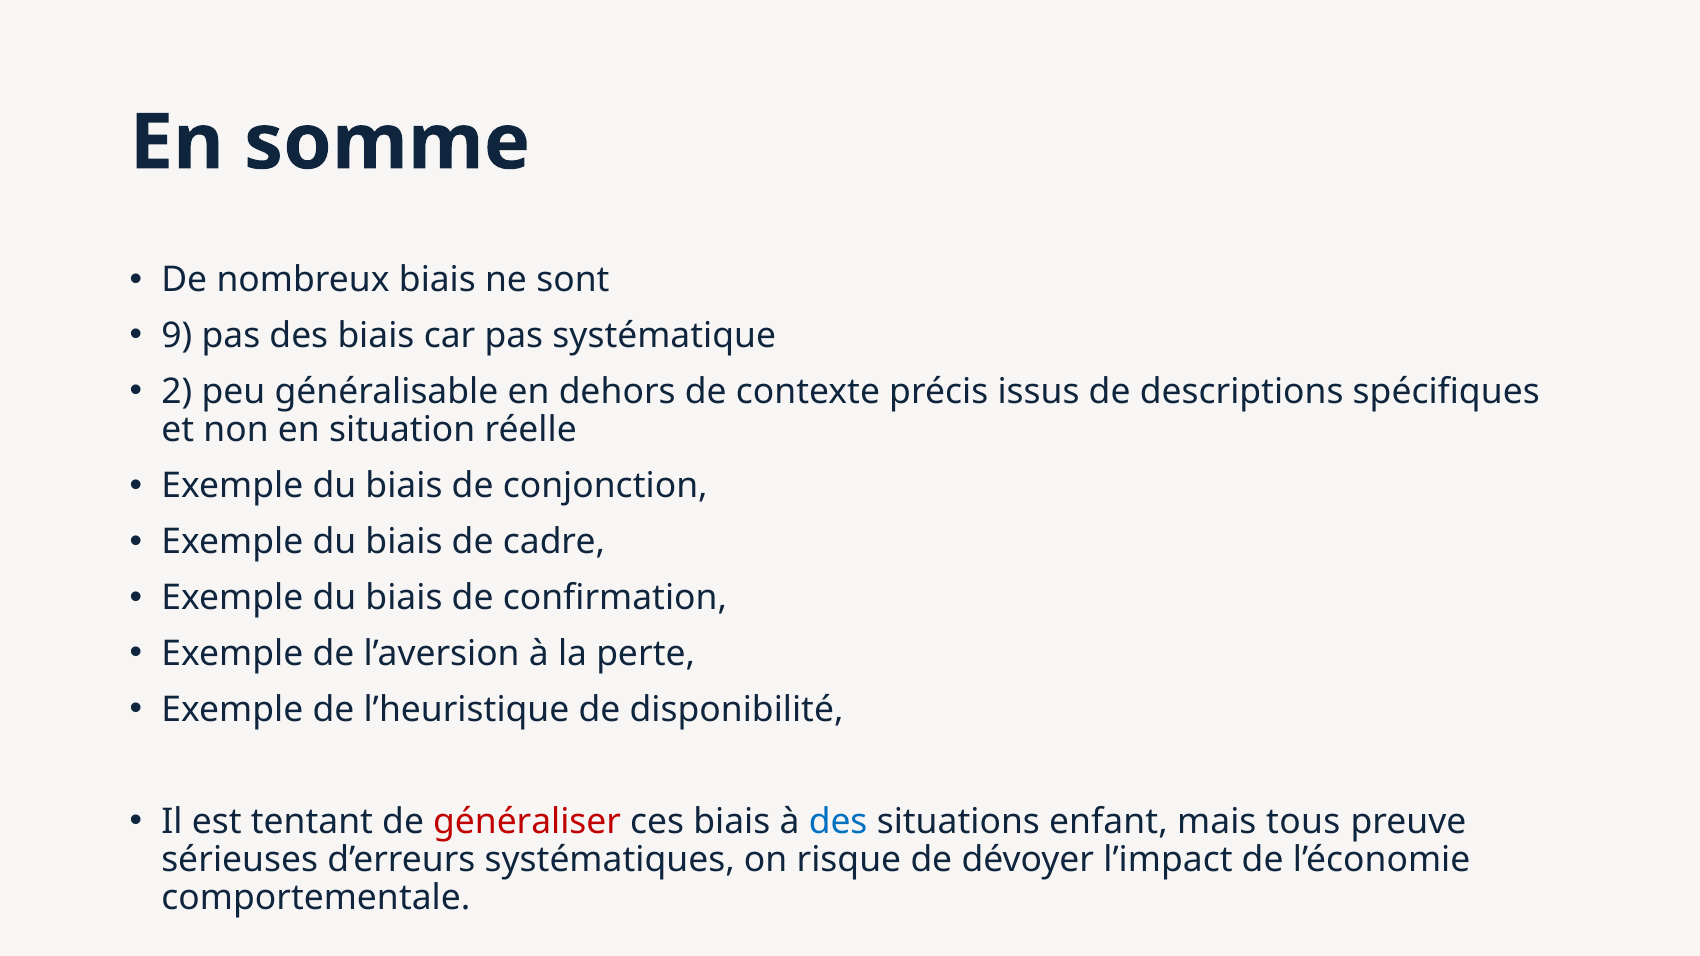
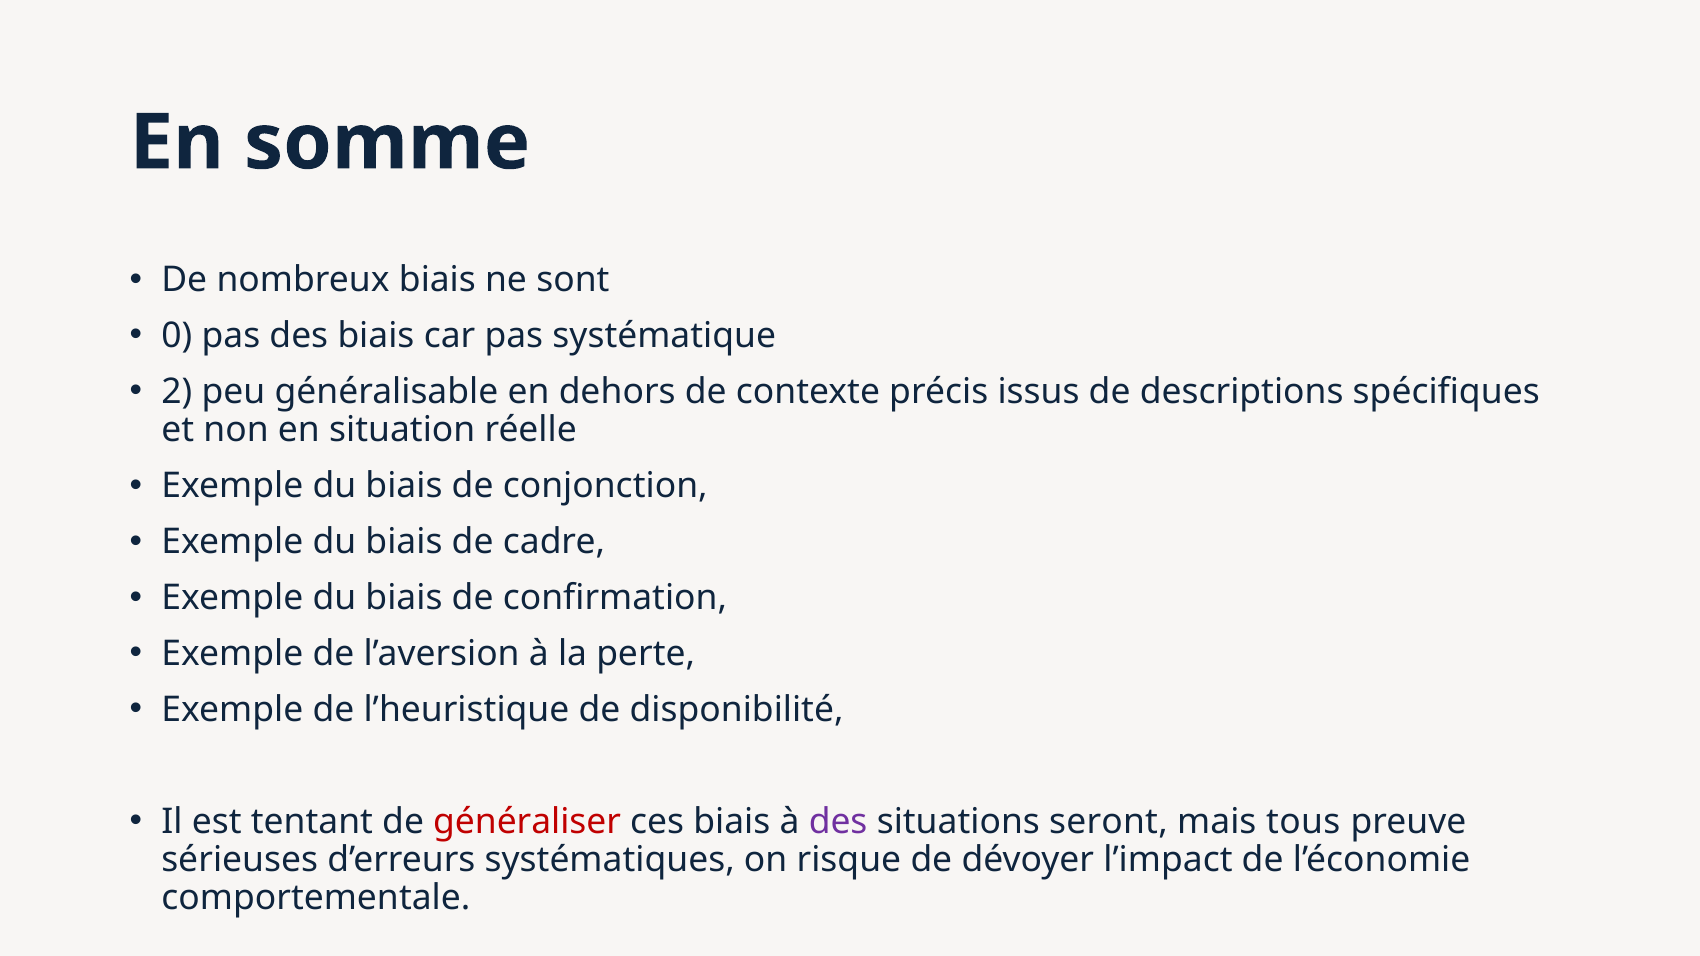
9: 9 -> 0 (177, 336)
des colour: blue -> purple (838, 822)
enfant: enfant -> seront (1108, 822)
